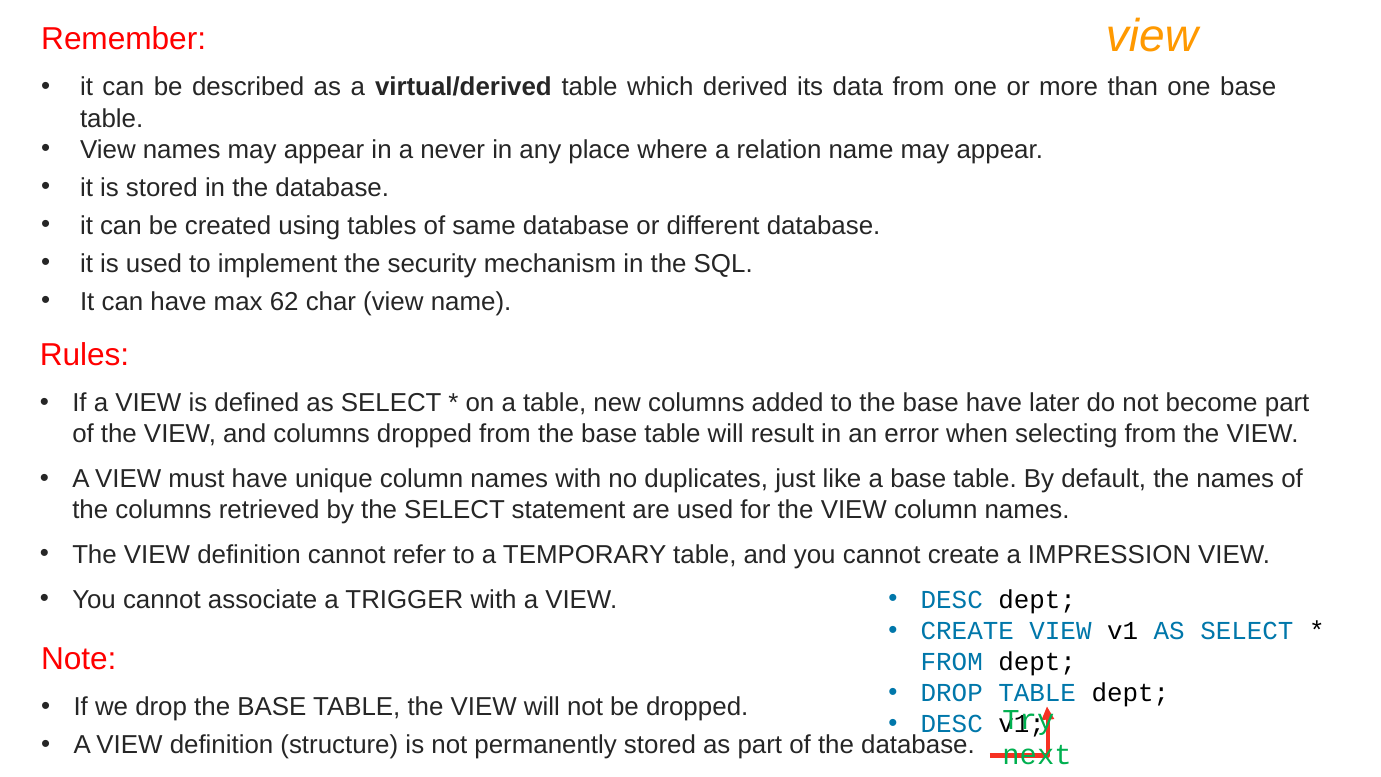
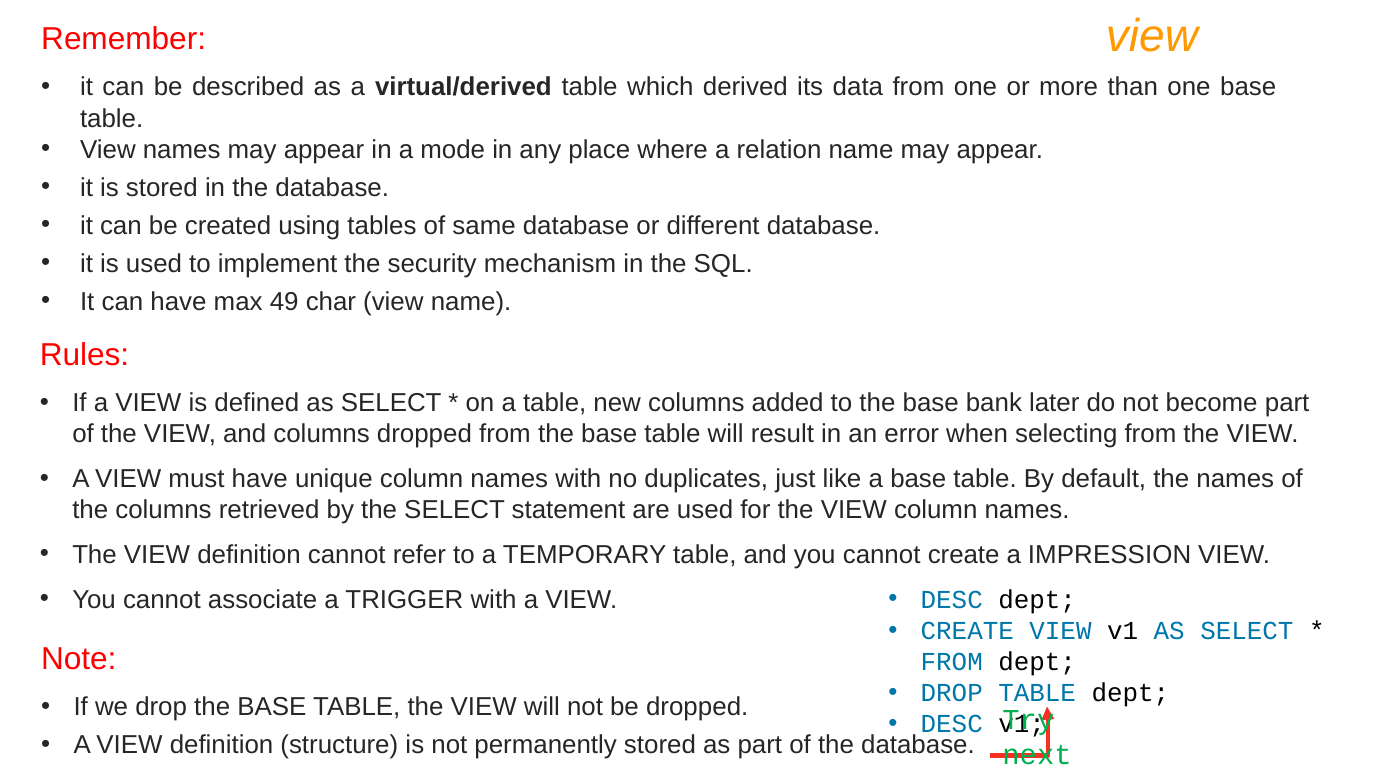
never: never -> mode (453, 150)
62: 62 -> 49 (284, 301)
base have: have -> bank (994, 403)
